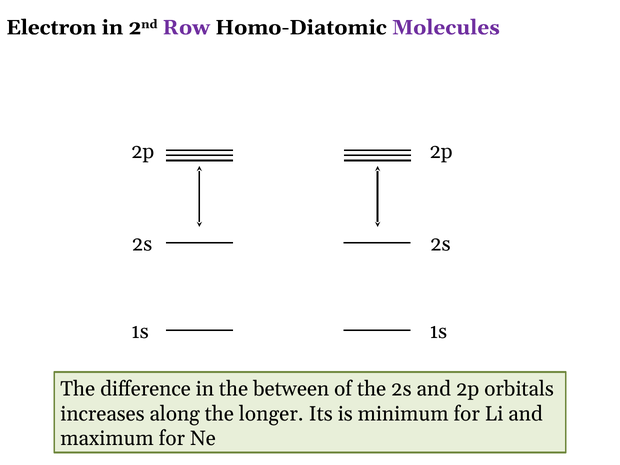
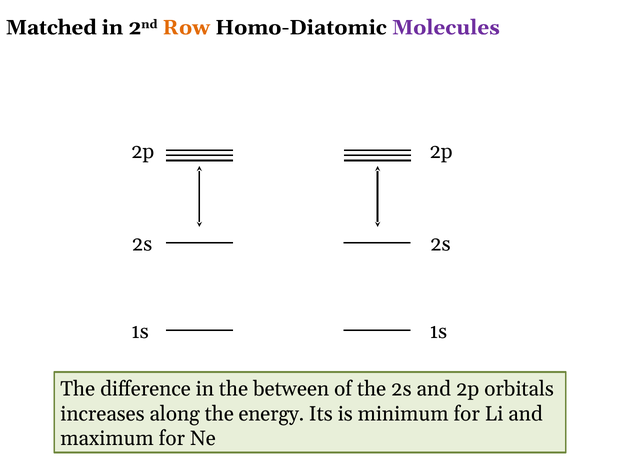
Electron: Electron -> Matched (51, 28)
Row colour: purple -> orange (186, 28)
longer: longer -> energy (271, 414)
